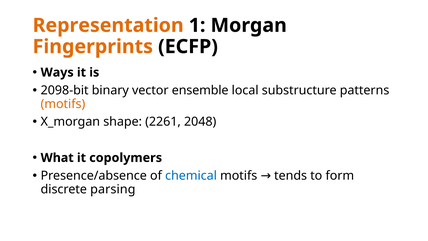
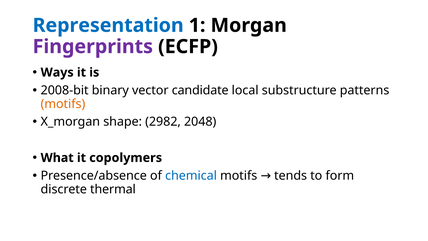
Representation colour: orange -> blue (108, 25)
Fingerprints colour: orange -> purple (93, 47)
2098-bit: 2098-bit -> 2008-bit (65, 90)
ensemble: ensemble -> candidate (200, 90)
2261: 2261 -> 2982 (163, 122)
parsing: parsing -> thermal (113, 189)
